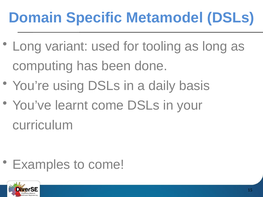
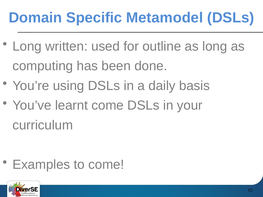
variant: variant -> written (66, 46)
tooling: tooling -> outline (162, 46)
